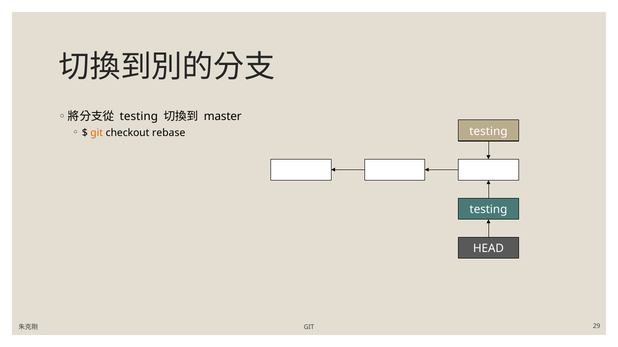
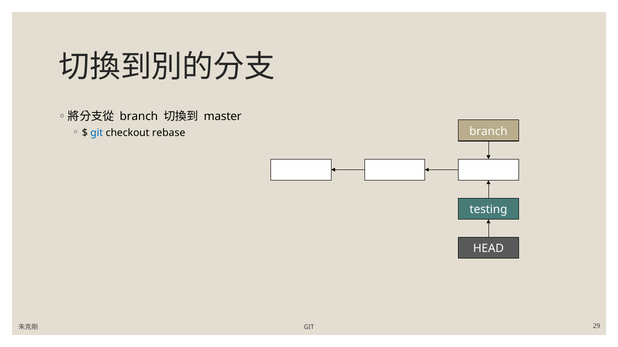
testing: testing -> branch (139, 117)
git colour: orange -> blue (97, 133)
testing: testing -> branch (488, 132)
